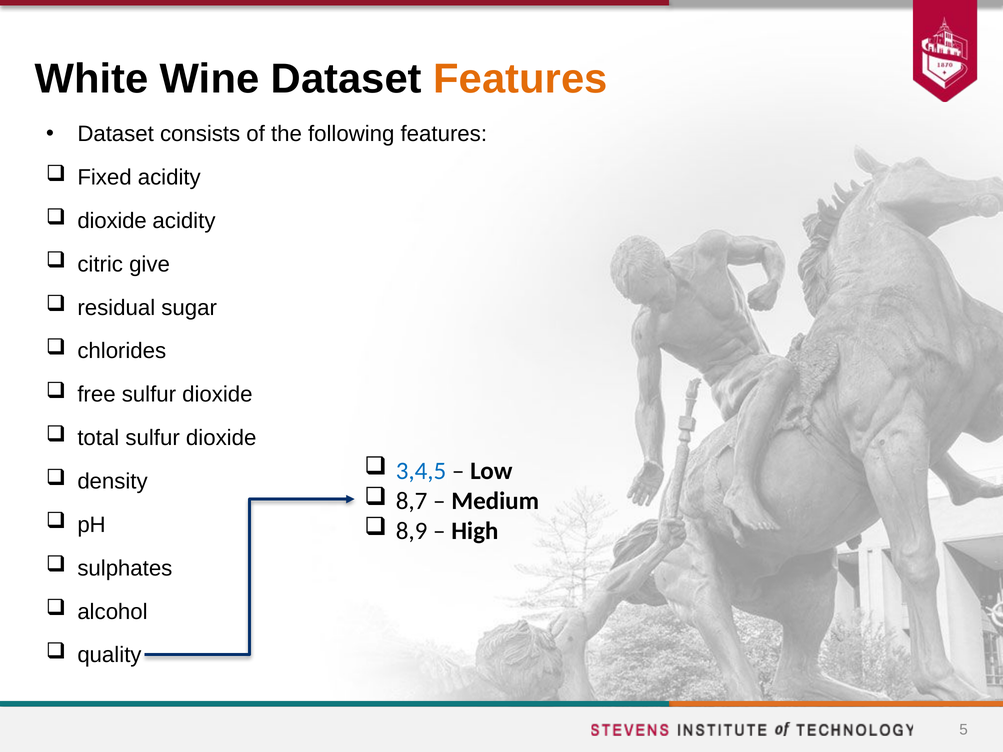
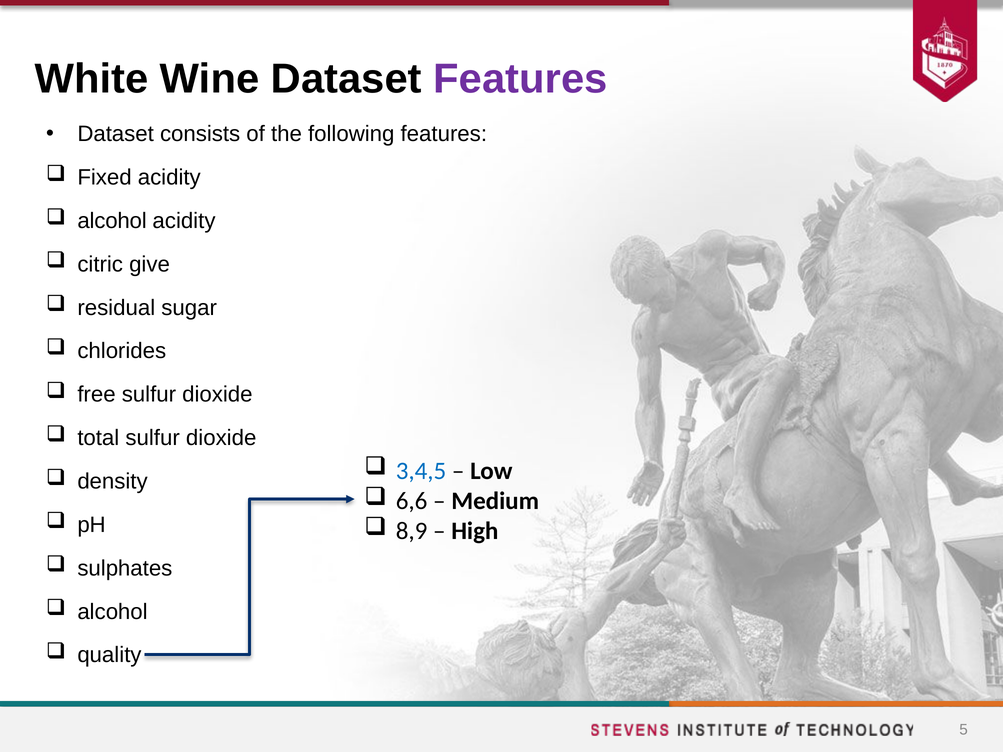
Features colour: orange -> purple (520, 79)
dioxide: dioxide -> alcohol (112, 221)
8,7: 8,7 -> 6,6 (412, 501)
